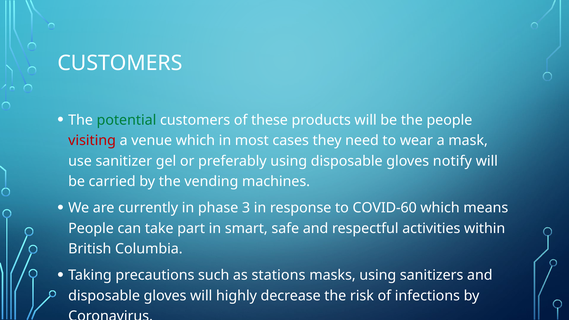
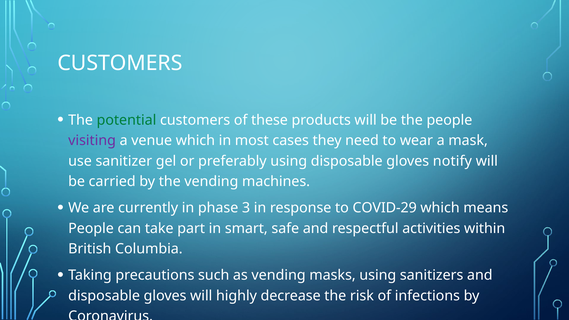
visiting colour: red -> purple (92, 141)
COVID-60: COVID-60 -> COVID-29 (385, 208)
as stations: stations -> vending (279, 275)
